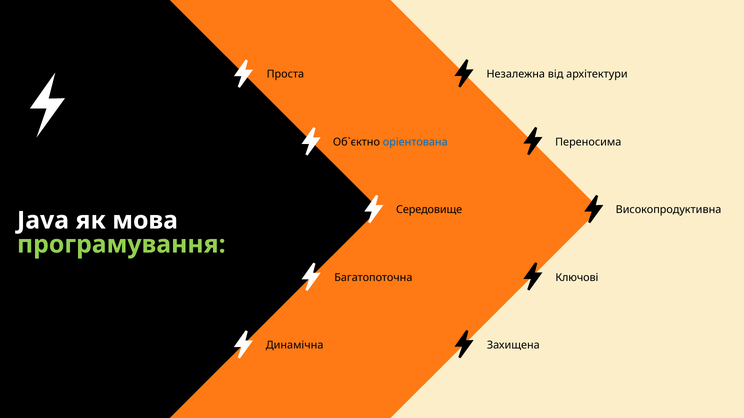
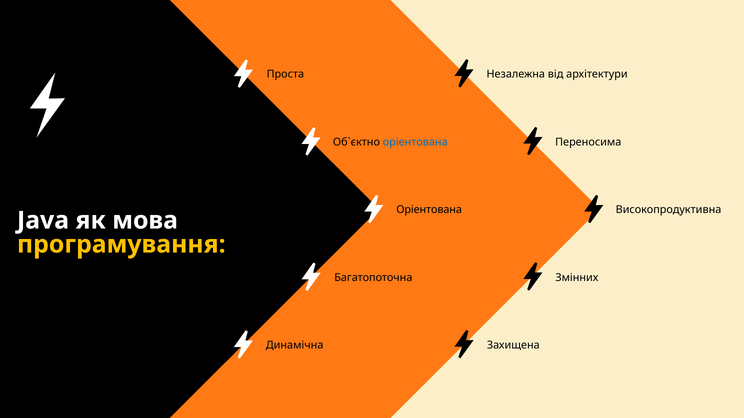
Середовище: Середовище -> Оріентована (429, 210)
програмування colour: light green -> yellow (121, 245)
Ключові: Ключові -> Змінних (577, 278)
